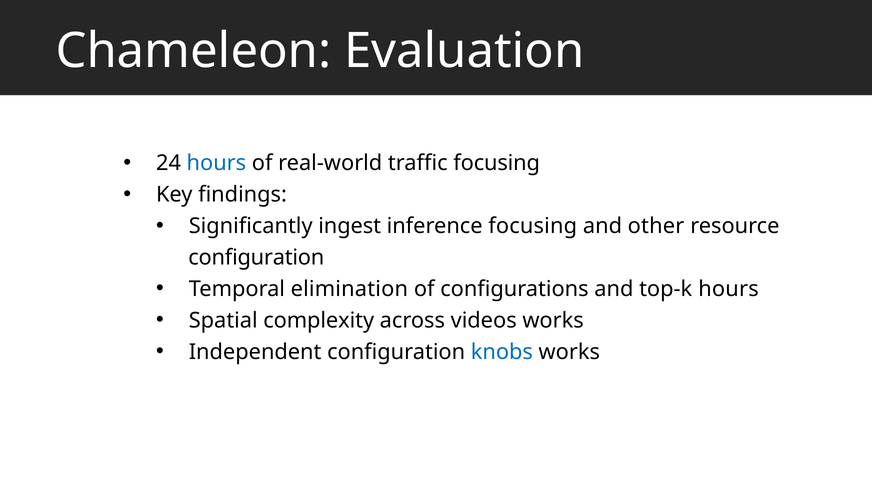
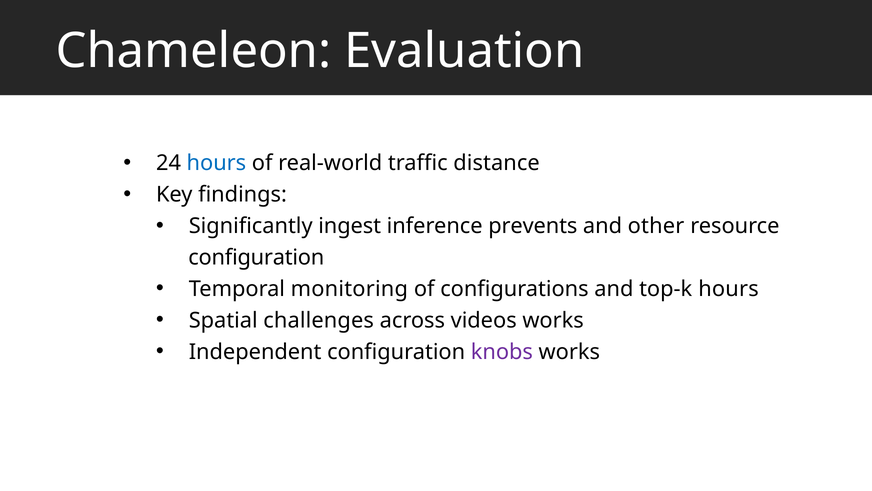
traffic focusing: focusing -> distance (497, 163)
inference focusing: focusing -> prevents (533, 226)
elimination: elimination -> monitoring (349, 289)
complexity: complexity -> challenges (319, 320)
knobs colour: blue -> purple (502, 351)
